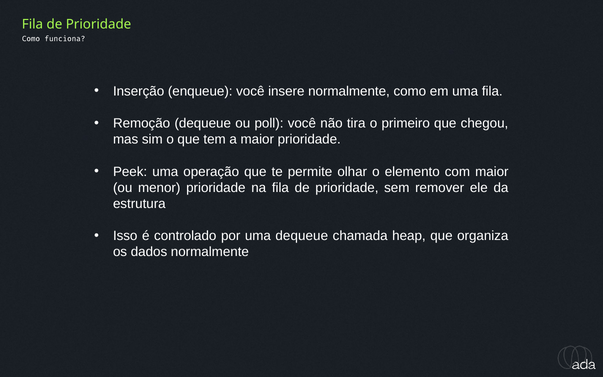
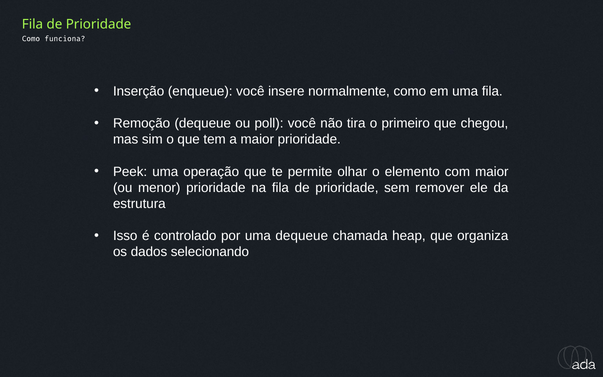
dados normalmente: normalmente -> selecionando (210, 252)
